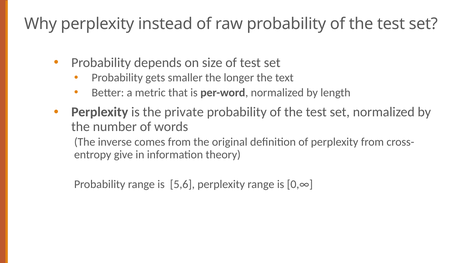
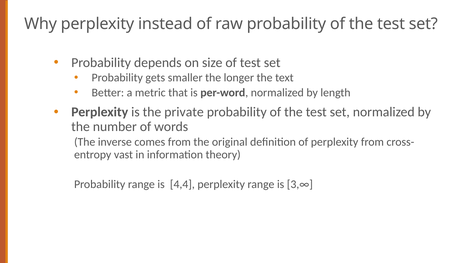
give: give -> vast (123, 155)
5,6: 5,6 -> 4,4 (182, 184)
0,∞: 0,∞ -> 3,∞ (300, 184)
